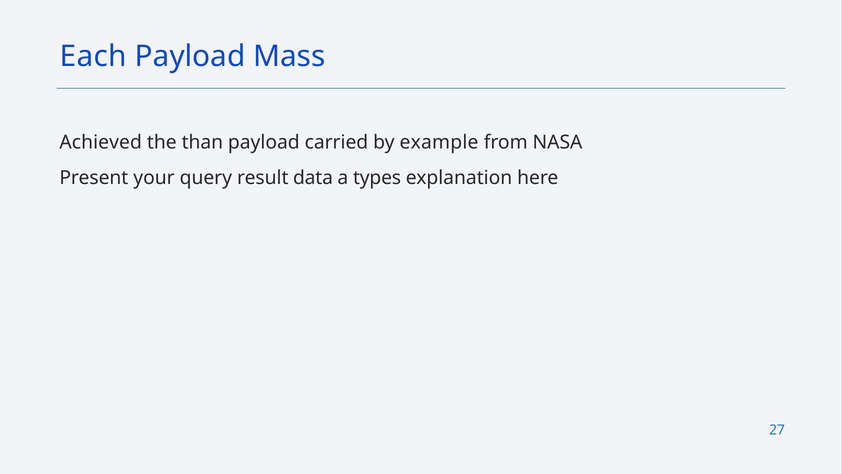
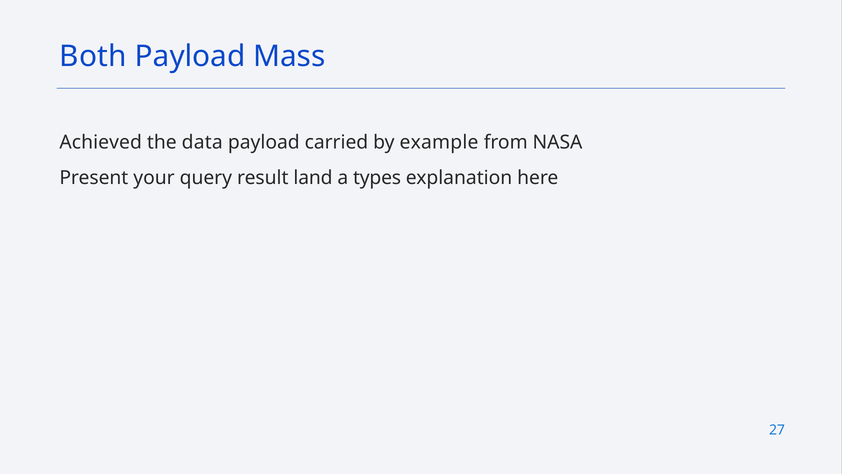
Each: Each -> Both (93, 56)
than: than -> data (202, 142)
data: data -> land (313, 177)
